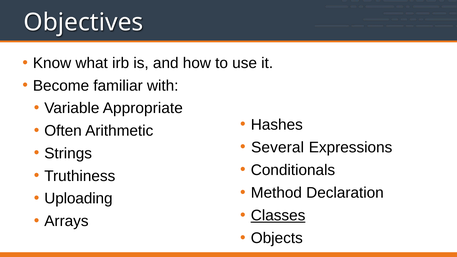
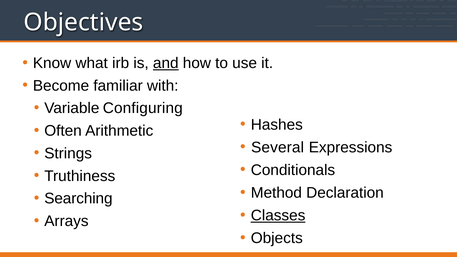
and underline: none -> present (166, 63)
Appropriate: Appropriate -> Configuring (143, 108)
Uploading: Uploading -> Searching (78, 199)
